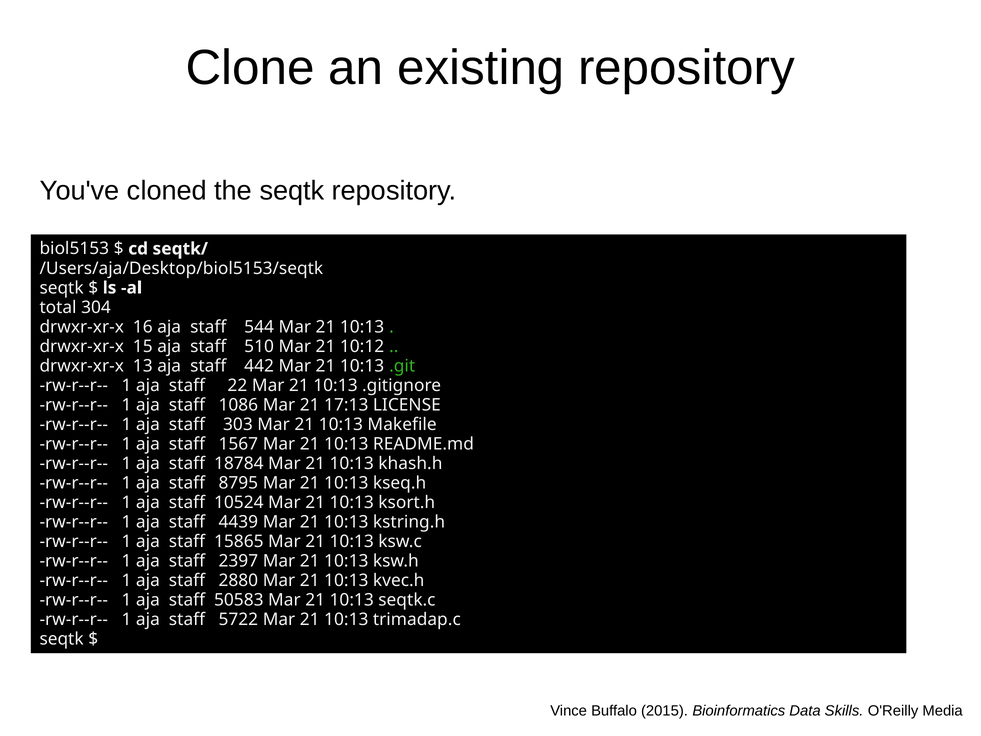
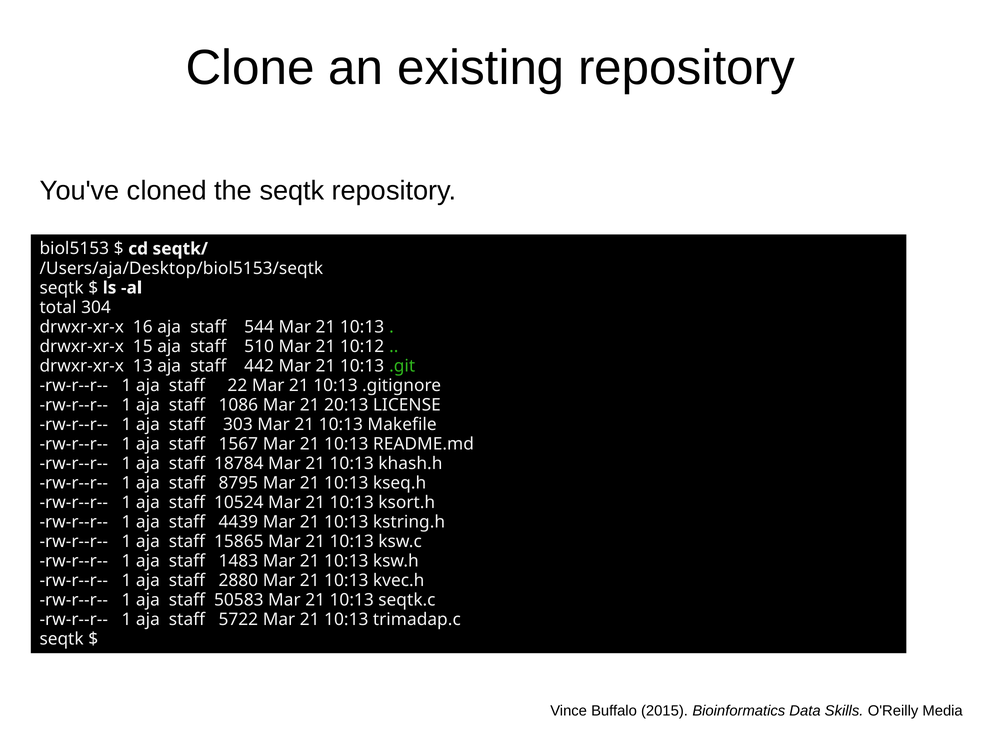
17:13: 17:13 -> 20:13 (346, 405)
2397: 2397 -> 1483 (238, 561)
